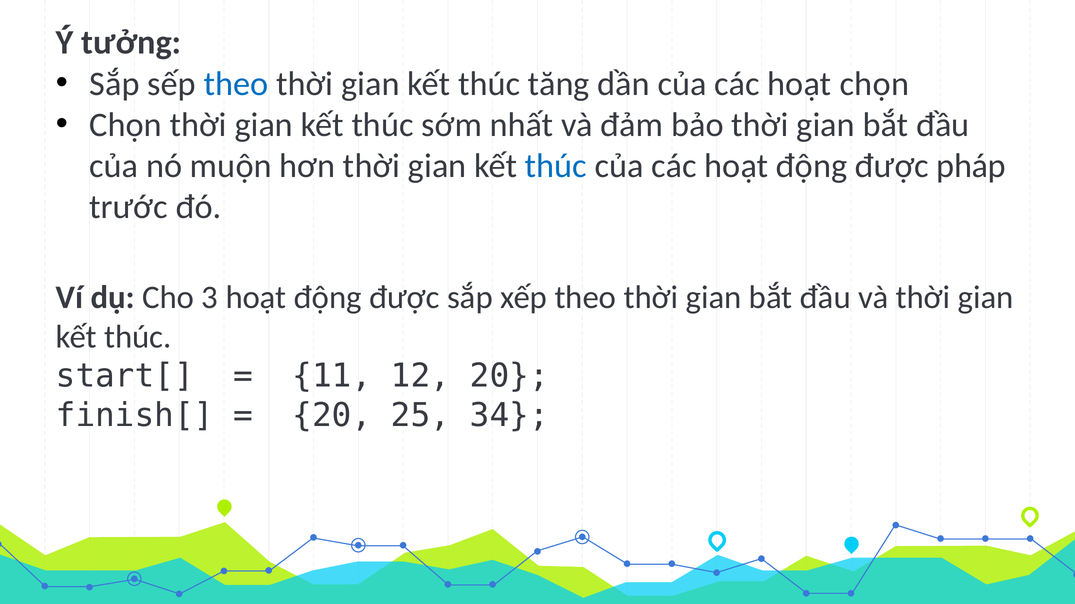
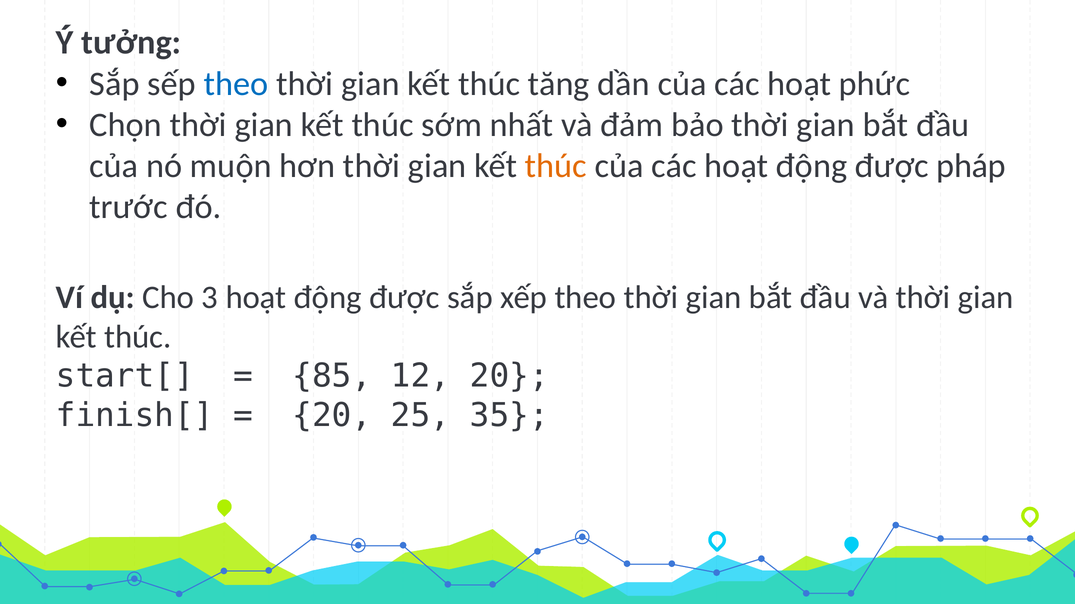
hoạt chọn: chọn -> phức (875, 84)
thúc colour: blue -> orange (556, 166)
11: 11 -> 85 (332, 377)
34: 34 -> 35 (509, 416)
